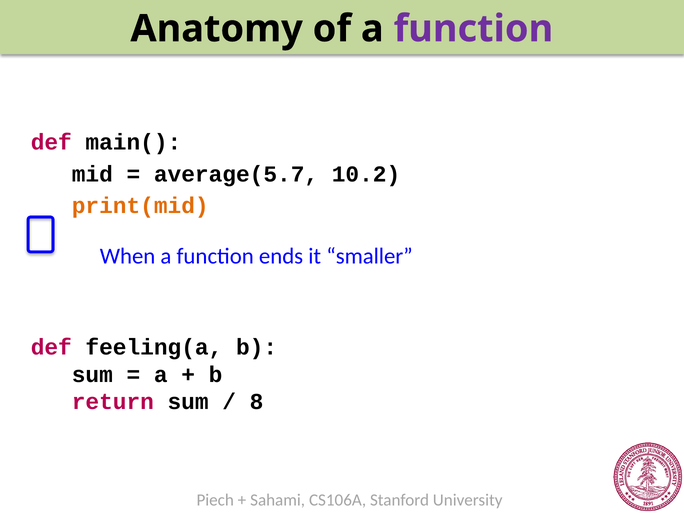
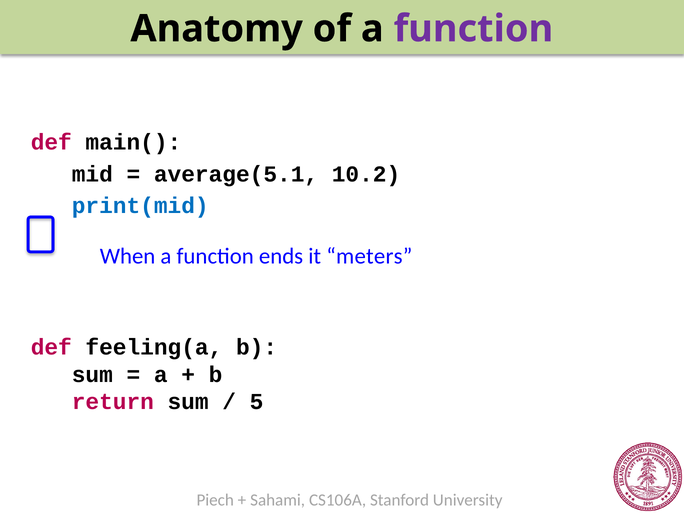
average(5.7: average(5.7 -> average(5.1 (236, 174)
print(mid colour: orange -> blue (140, 206)
smaller: smaller -> meters (369, 256)
8: 8 -> 5 (257, 402)
